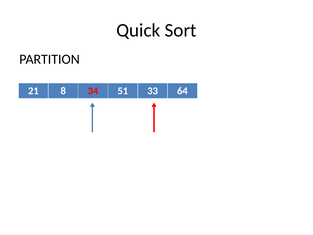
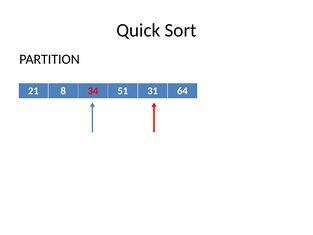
33: 33 -> 31 (153, 91)
